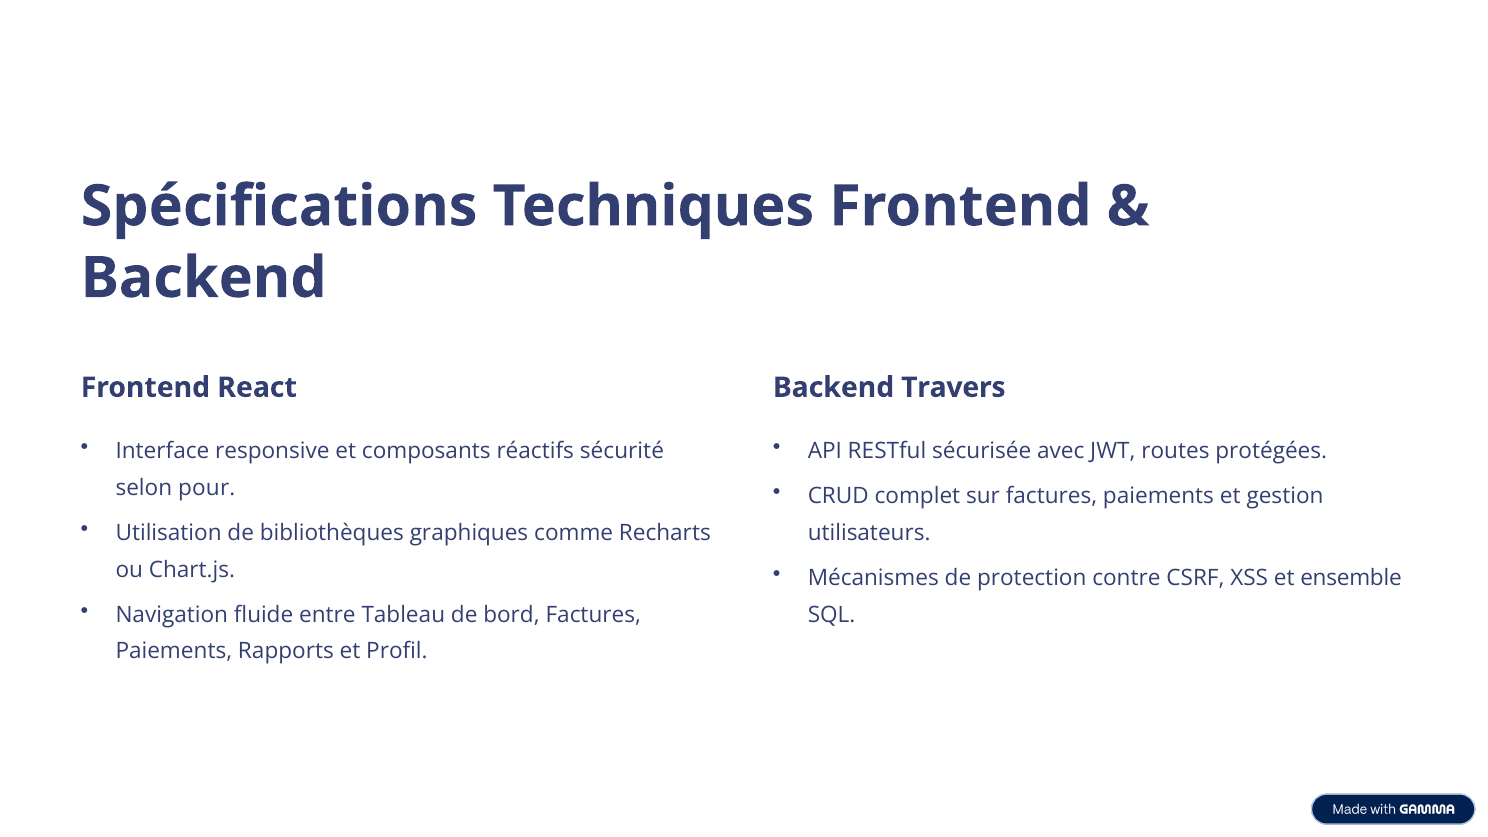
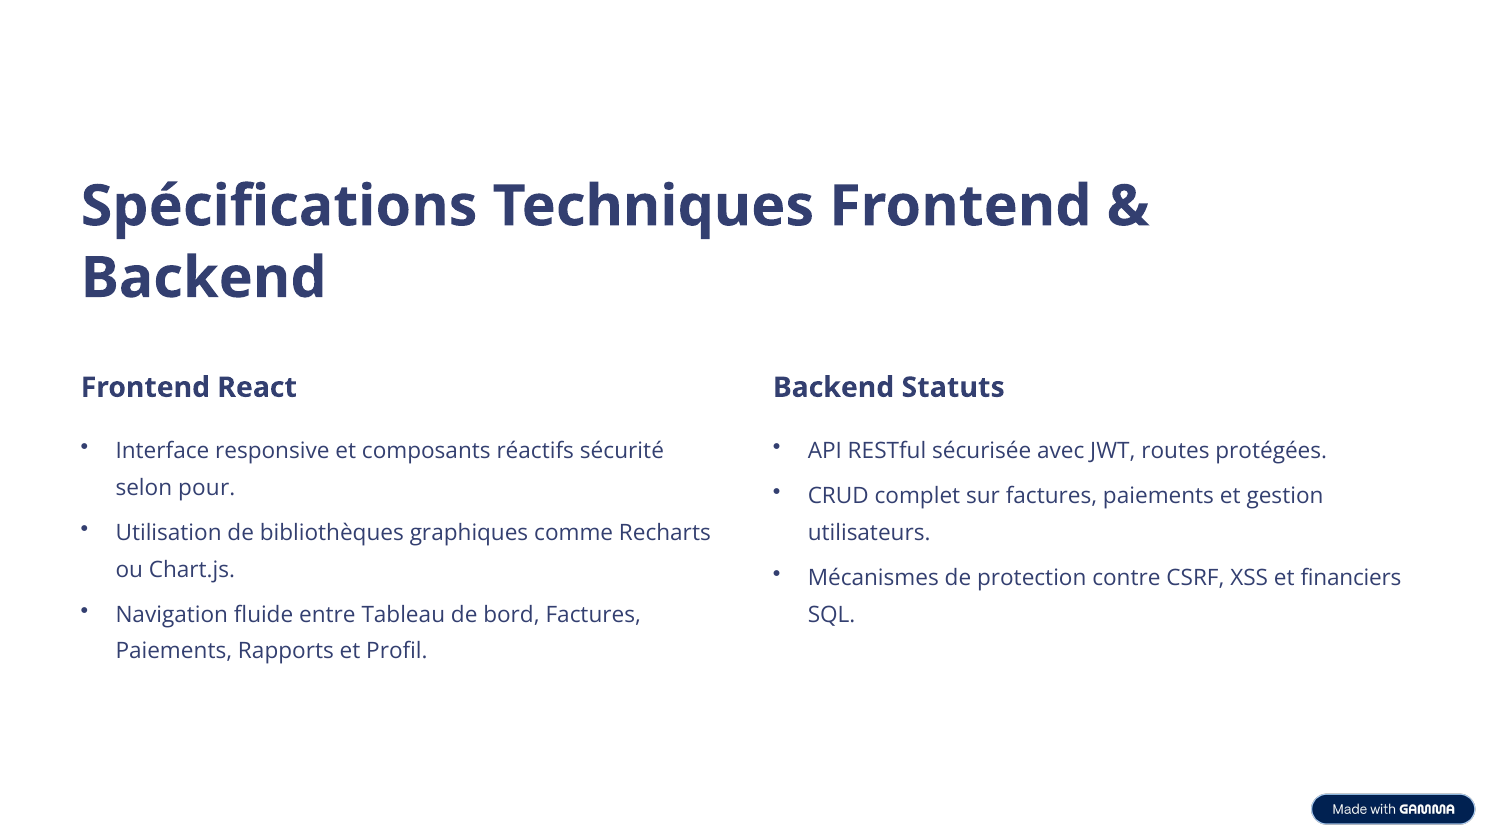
Travers: Travers -> Statuts (953, 387)
ensemble: ensemble -> financiers (1351, 578)
